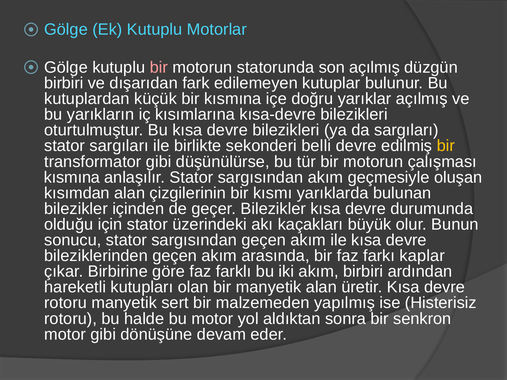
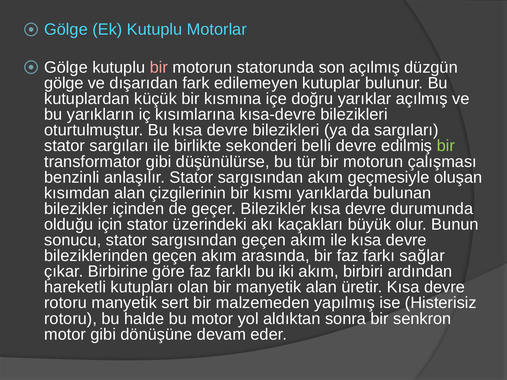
birbiri: birbiri -> gölge (64, 83)
bir colour: yellow -> light green (446, 146)
kısmına: kısmına -> benzinli (72, 177)
kaplar: kaplar -> sağlar (422, 256)
